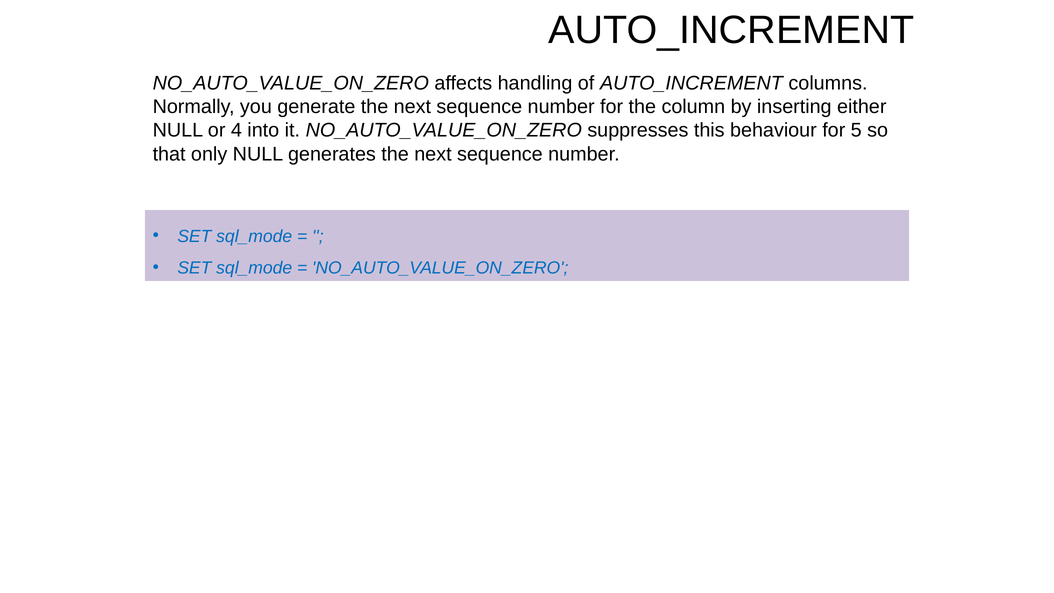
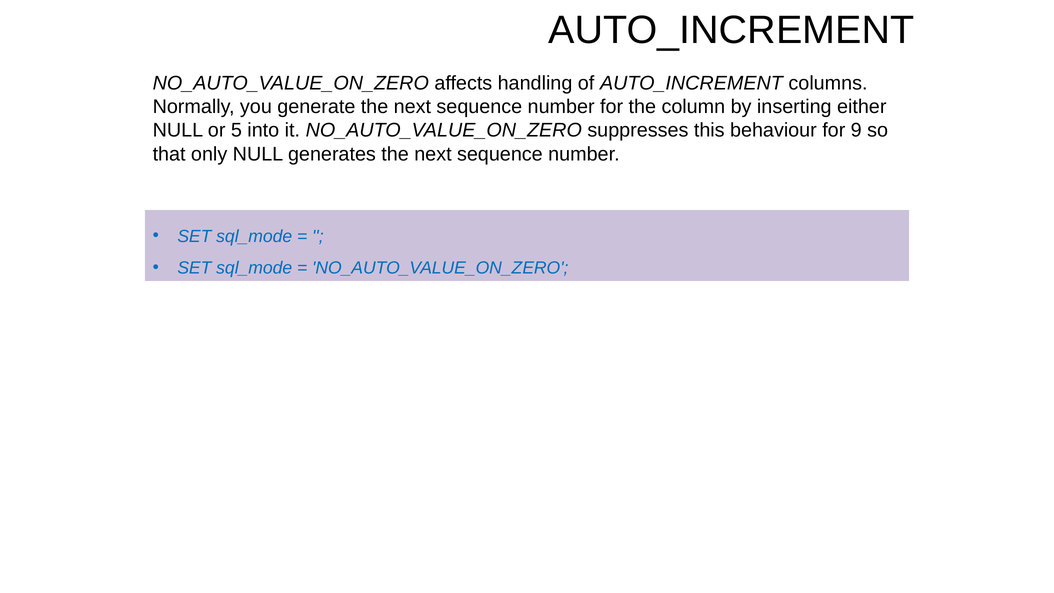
4: 4 -> 5 (236, 130)
5: 5 -> 9 (856, 130)
